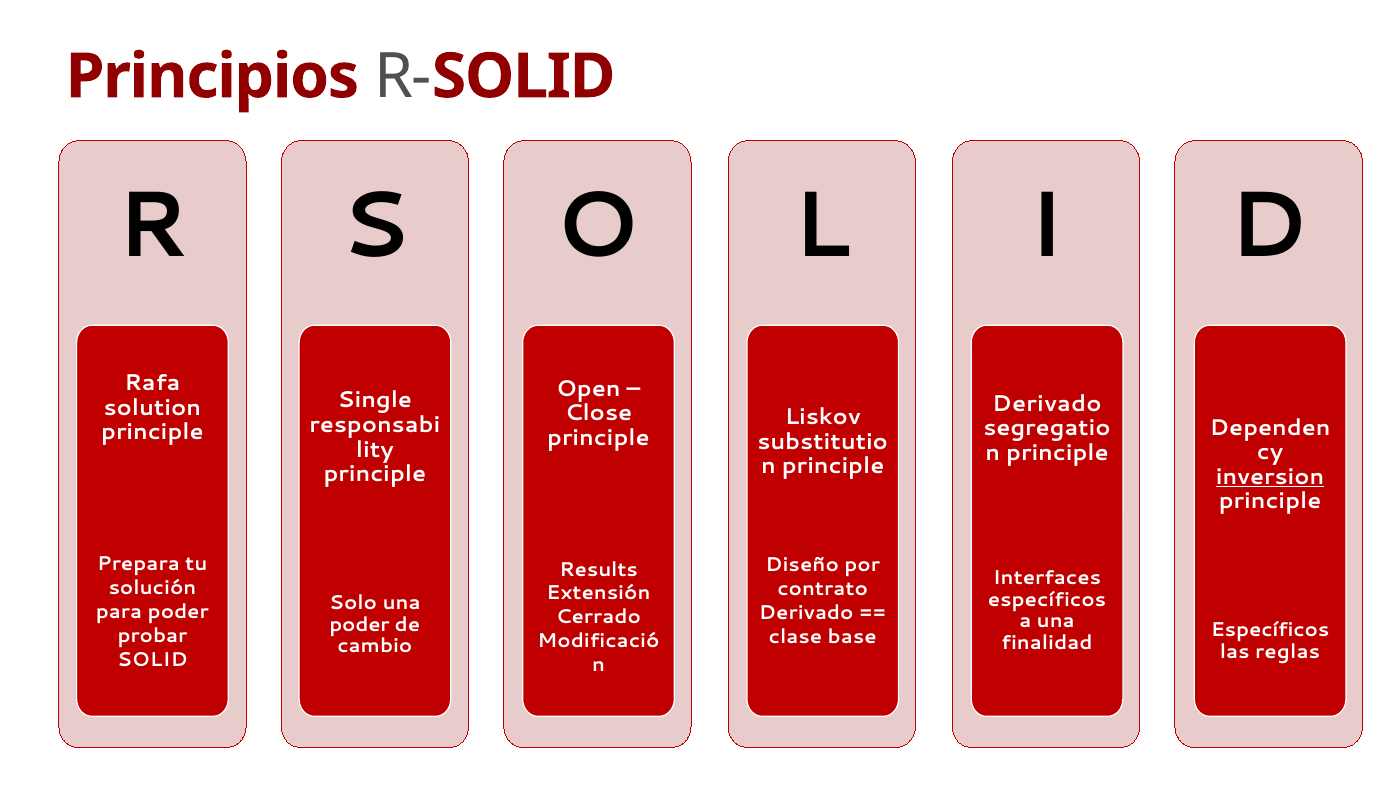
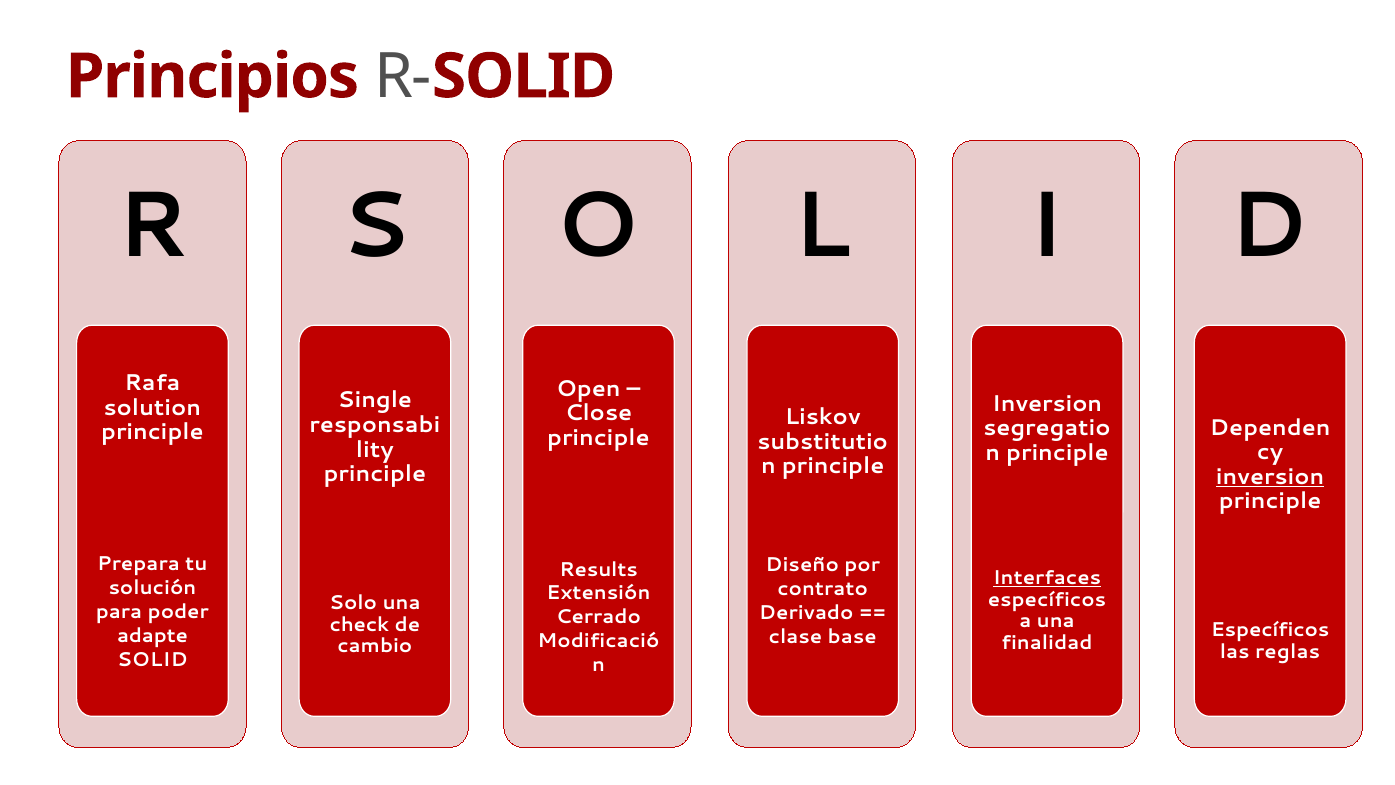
Derivado: Derivado -> Inversion (1047, 404)
Interfaces underline: none -> present (1047, 578)
poder: poder -> check (359, 624)
probar: probar -> adapte (153, 636)
